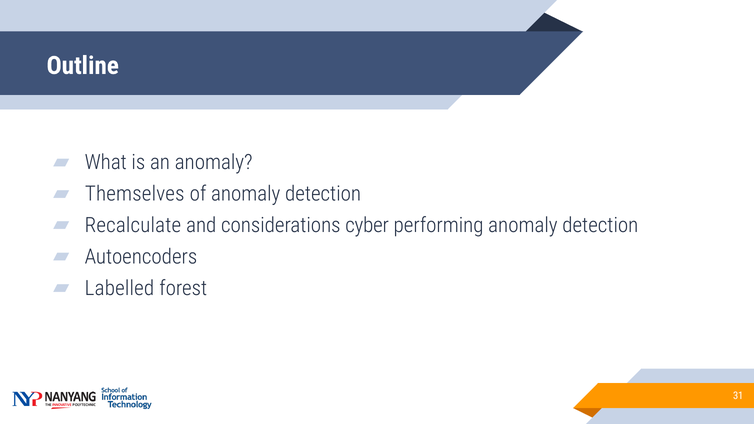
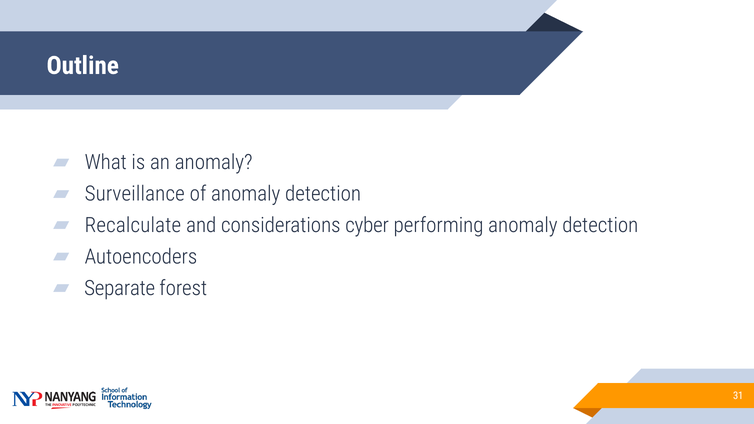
Themselves: Themselves -> Surveillance (135, 194)
Labelled: Labelled -> Separate (120, 288)
